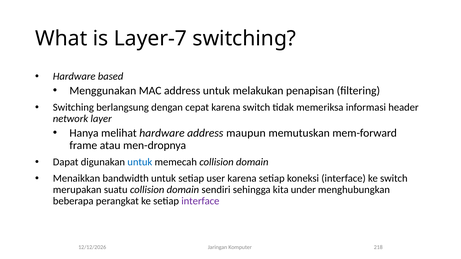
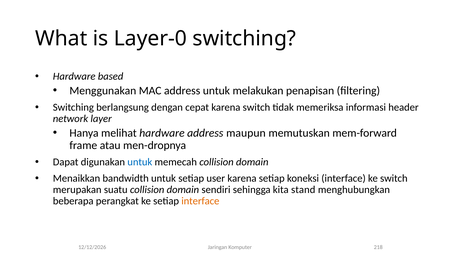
Layer-7: Layer-7 -> Layer-0 (150, 39)
under: under -> stand (303, 190)
interface colour: purple -> orange (200, 201)
